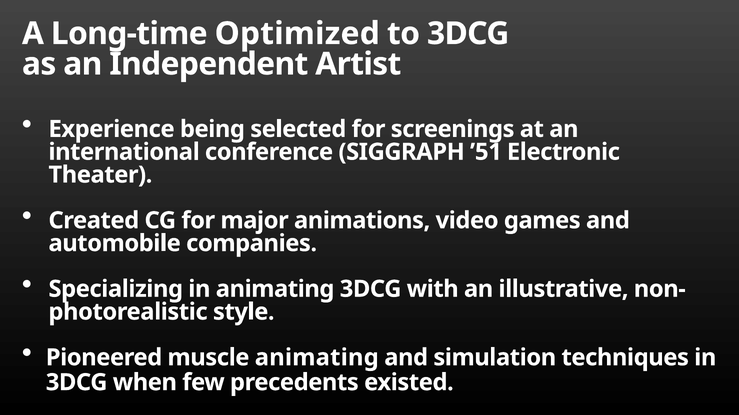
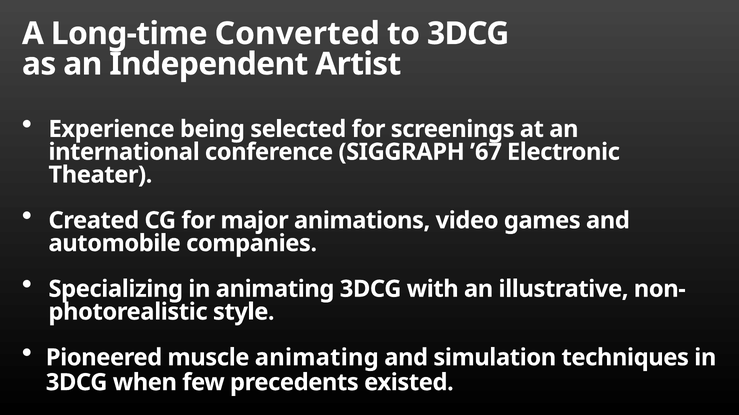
Optimized: Optimized -> Converted (297, 34)
’51: ’51 -> ’67 (486, 152)
